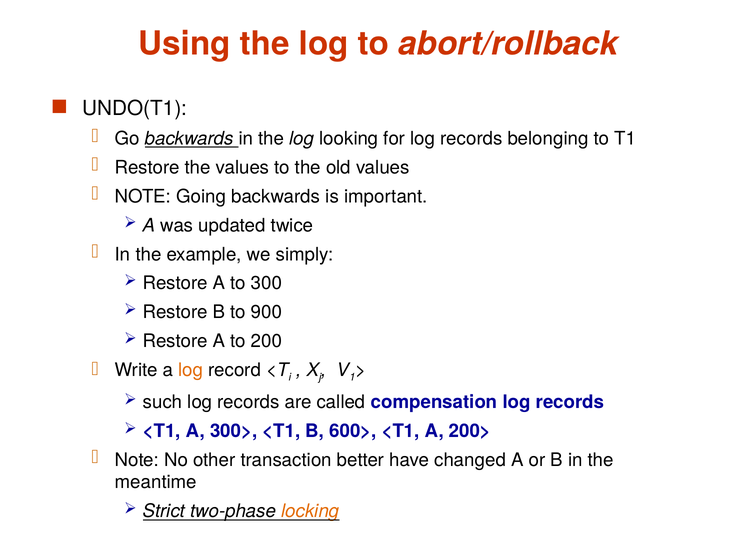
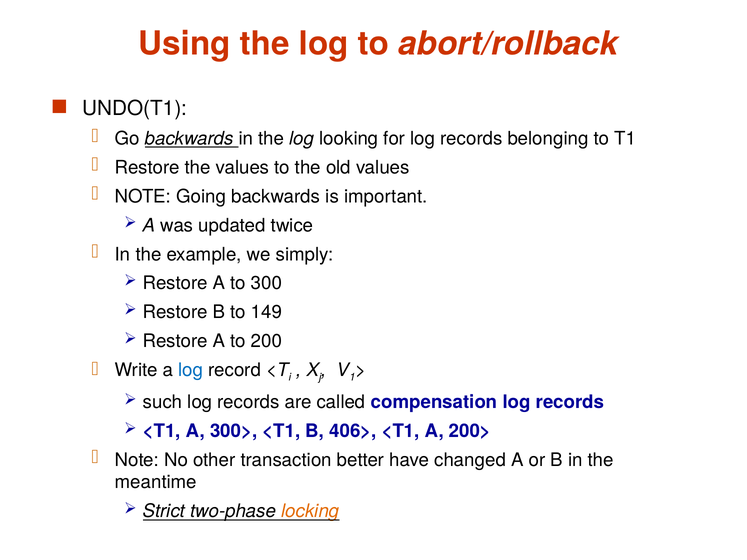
900: 900 -> 149 (266, 312)
log colour: orange -> blue (191, 370)
600>: 600> -> 406> (353, 431)
